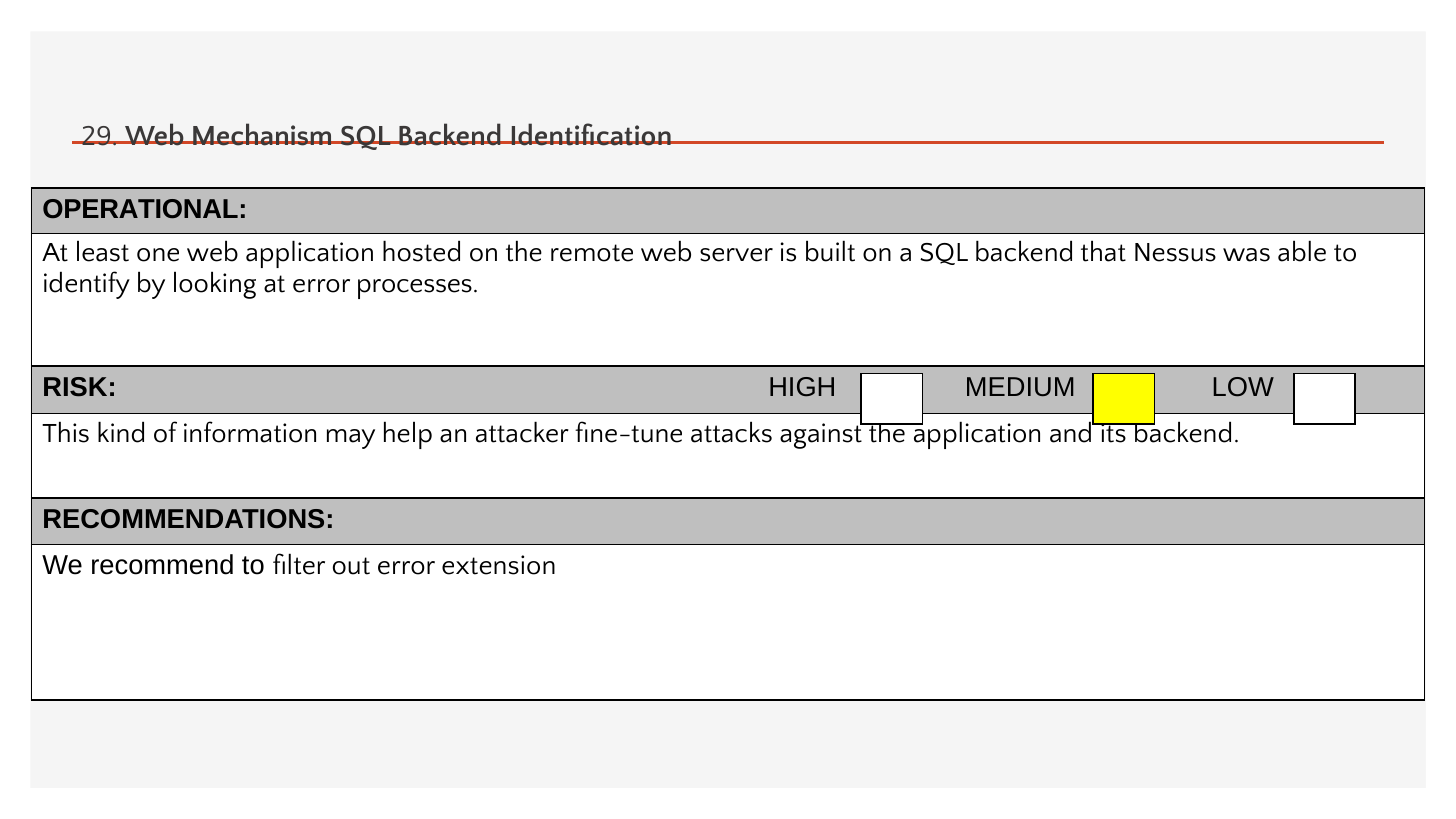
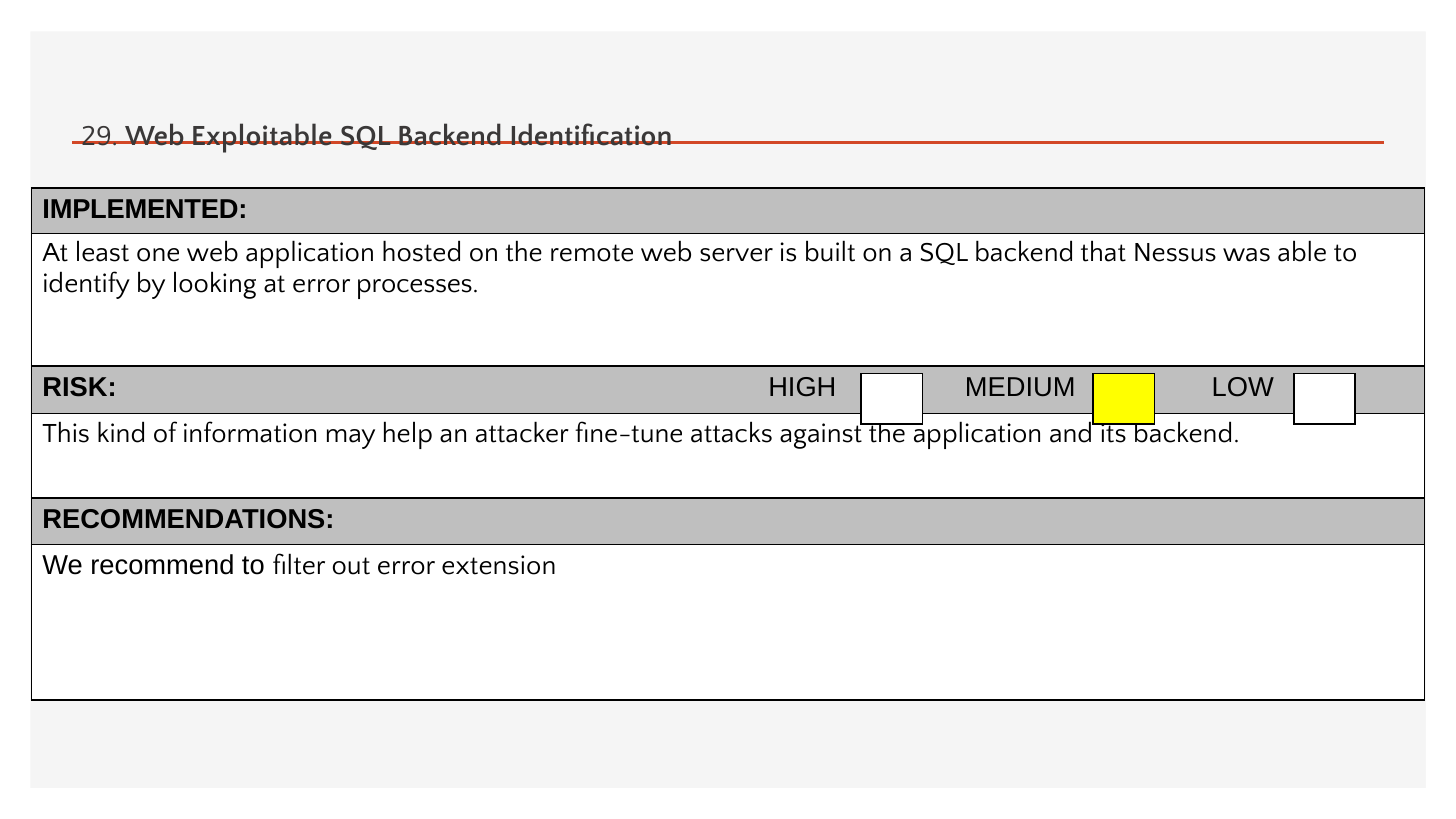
Mechanism: Mechanism -> Exploitable (262, 136)
OPERATIONAL: OPERATIONAL -> IMPLEMENTED (145, 209)
